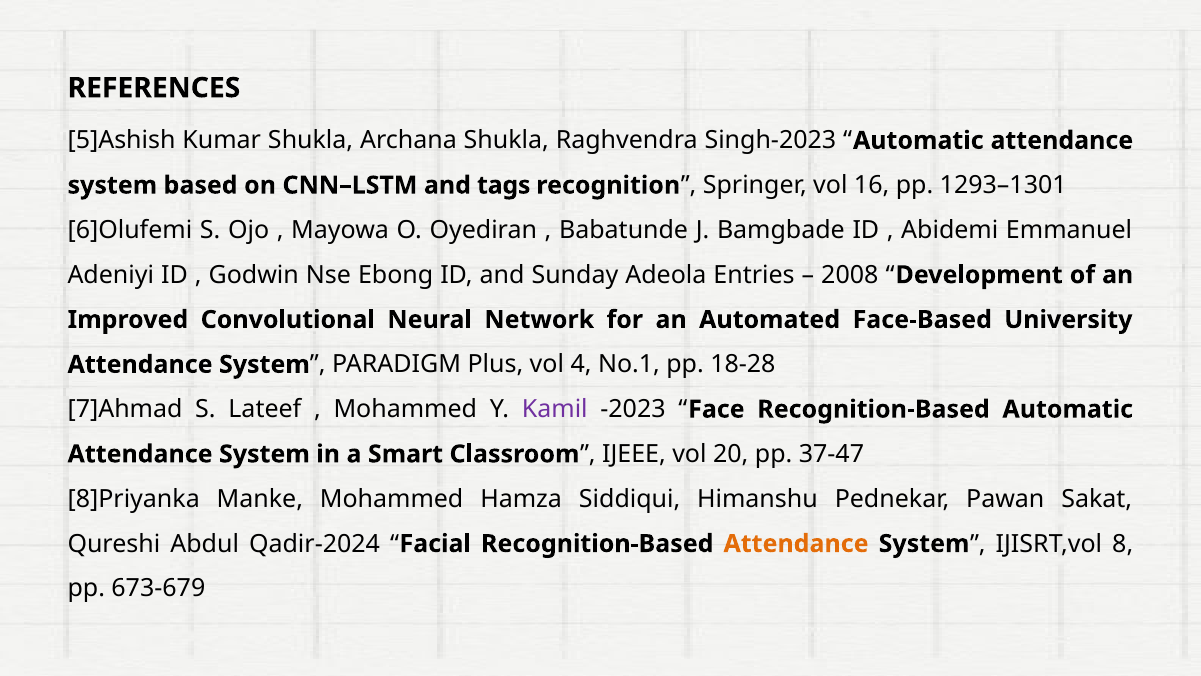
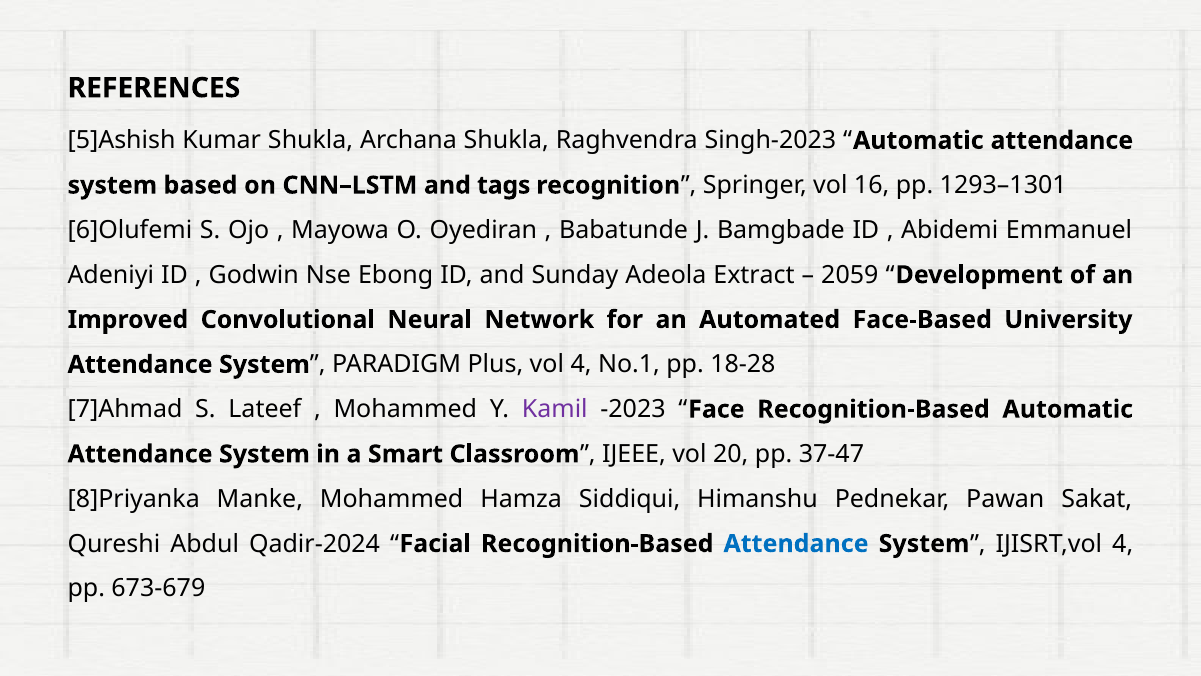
Entries: Entries -> Extract (754, 275)
2008: 2008 -> 2059 (850, 275)
Attendance colour: orange -> blue (796, 543)
IJISRT,vol 8: 8 -> 4 (1123, 543)
